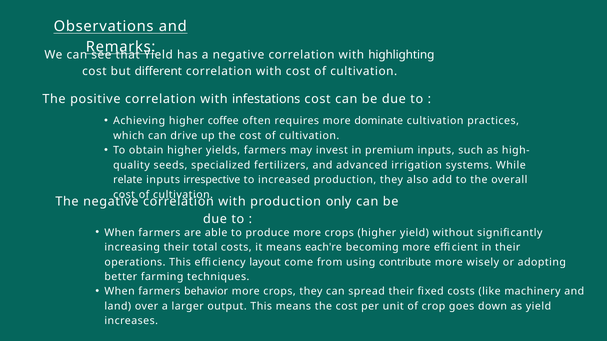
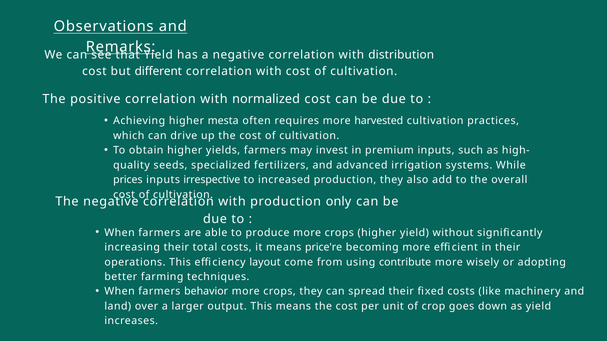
highlighting: highlighting -> distribution (401, 55)
infestations: infestations -> normalized (266, 99)
coffee: coffee -> mesta (223, 121)
dominate: dominate -> harvested (379, 121)
relate: relate -> prices (128, 180)
each're: each're -> price're (324, 248)
